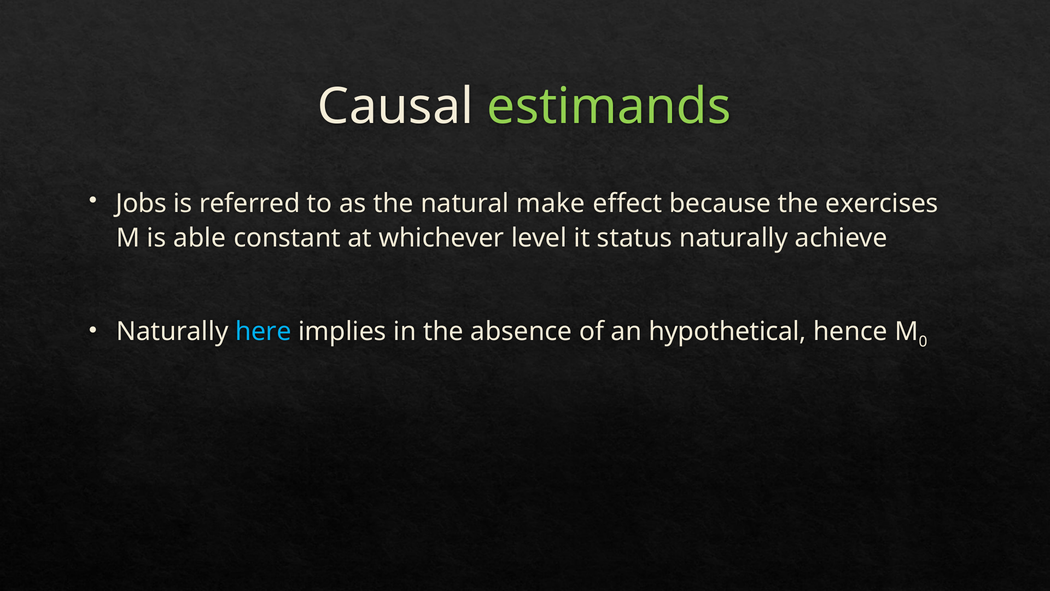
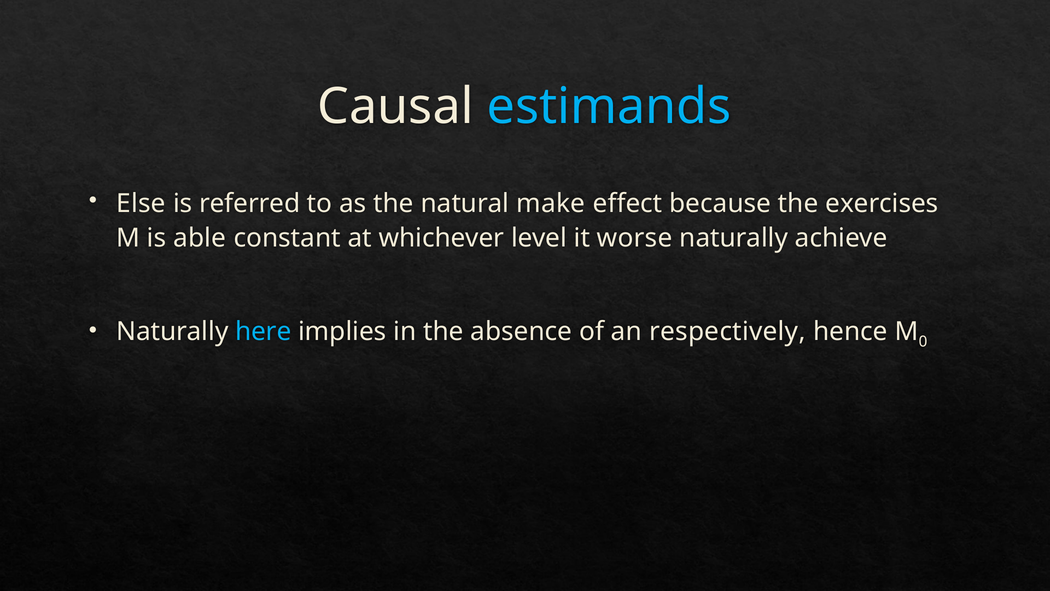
estimands colour: light green -> light blue (609, 106)
Jobs: Jobs -> Else (141, 203)
status: status -> worse (635, 238)
hypothetical: hypothetical -> respectively (727, 331)
